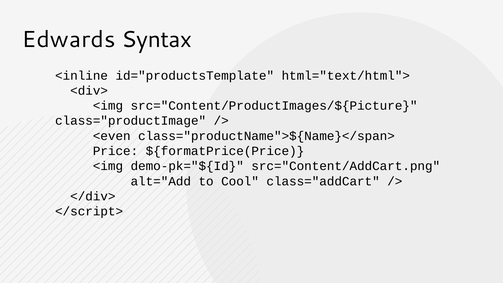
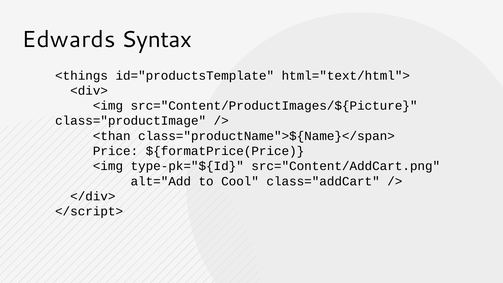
<inline: <inline -> <things (82, 76)
<even: <even -> <than (112, 136)
demo-pk="${Id: demo-pk="${Id -> type-pk="${Id (187, 166)
